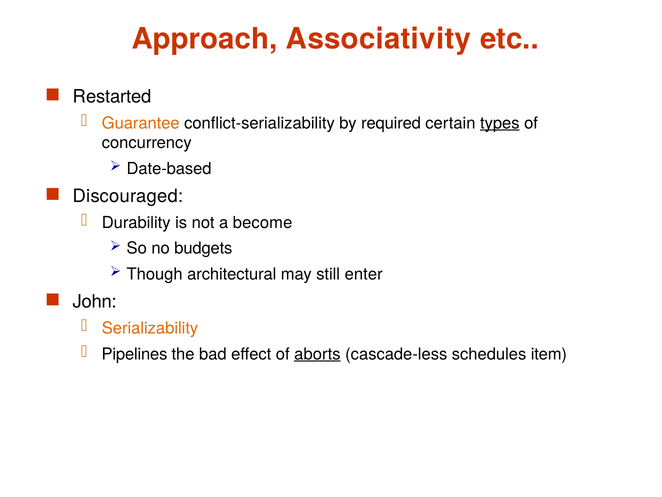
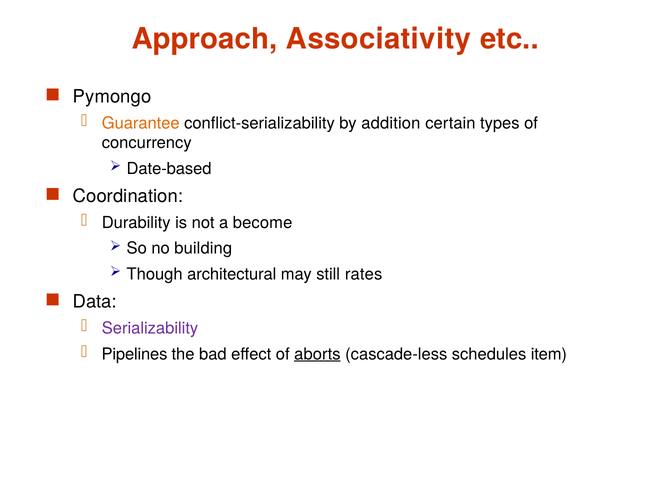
Restarted: Restarted -> Pymongo (112, 96)
required: required -> addition (391, 123)
types underline: present -> none (500, 123)
Discouraged: Discouraged -> Coordination (128, 196)
budgets: budgets -> building (203, 248)
enter: enter -> rates (364, 274)
John: John -> Data (95, 301)
Serializability colour: orange -> purple (150, 328)
